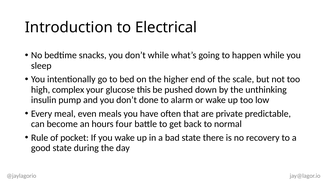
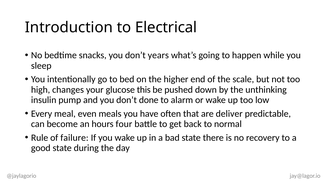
don’t while: while -> years (158, 55)
complex: complex -> changes (68, 90)
private: private -> deliver (229, 114)
pocket: pocket -> failure (74, 138)
